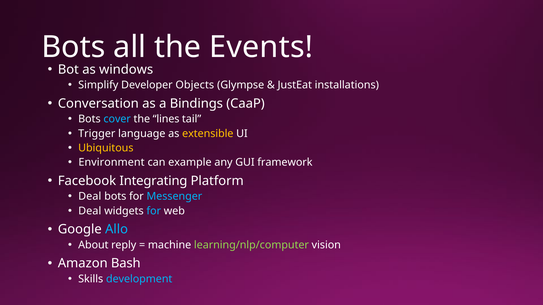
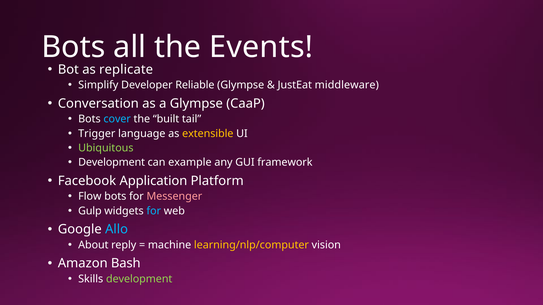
windows: windows -> replicate (126, 69)
Objects: Objects -> Reliable (195, 85)
installations: installations -> middleware (347, 85)
a Bindings: Bindings -> Glympse (196, 104)
lines: lines -> built (166, 119)
Ubiquitous colour: yellow -> light green (106, 148)
Environment: Environment -> Development (112, 163)
Integrating: Integrating -> Application (153, 181)
Deal: Deal -> Flow (90, 197)
Messenger colour: light blue -> pink (174, 197)
Deal: Deal -> Gulp (90, 211)
learning/nlp/computer colour: light green -> yellow (251, 245)
development colour: light blue -> light green (139, 279)
